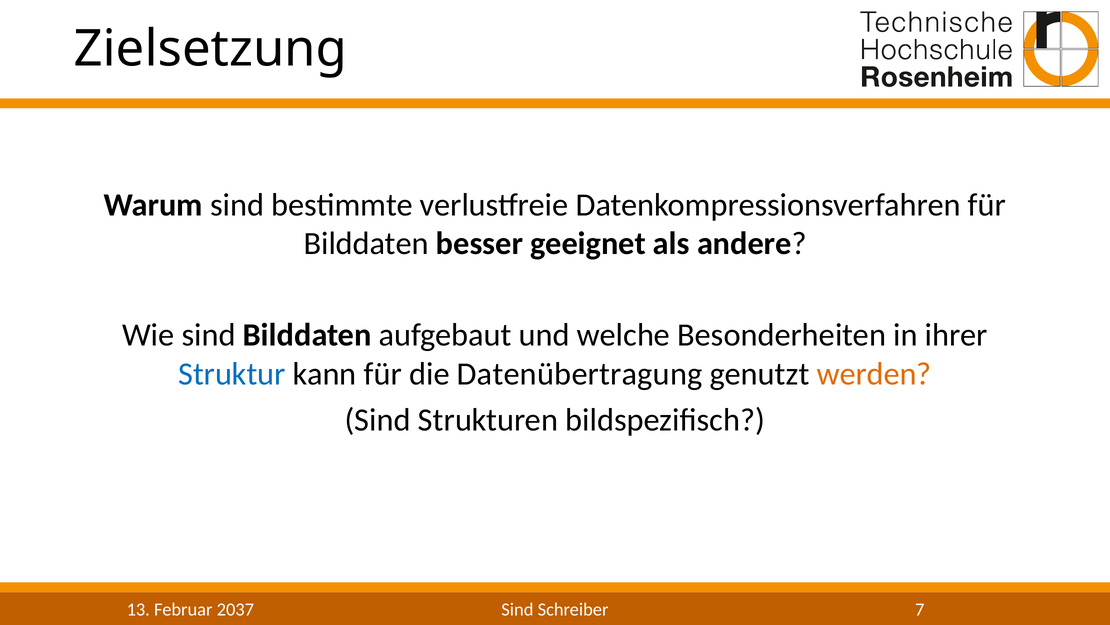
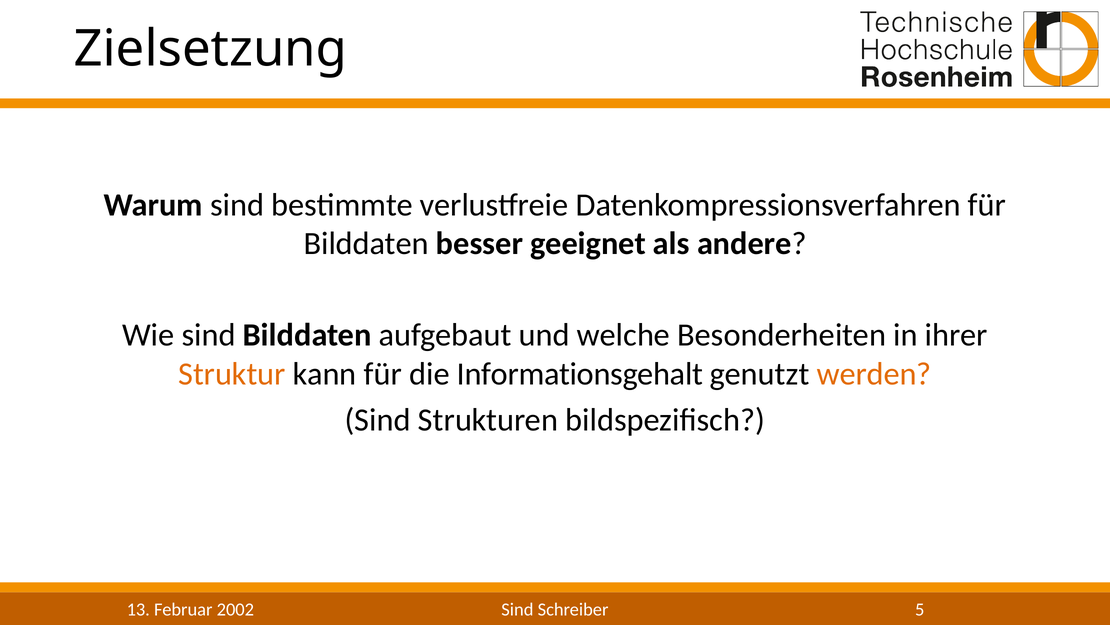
Struktur colour: blue -> orange (232, 374)
Datenübertragung: Datenübertragung -> Informationsgehalt (580, 374)
2037: 2037 -> 2002 (235, 609)
7: 7 -> 5 (920, 609)
